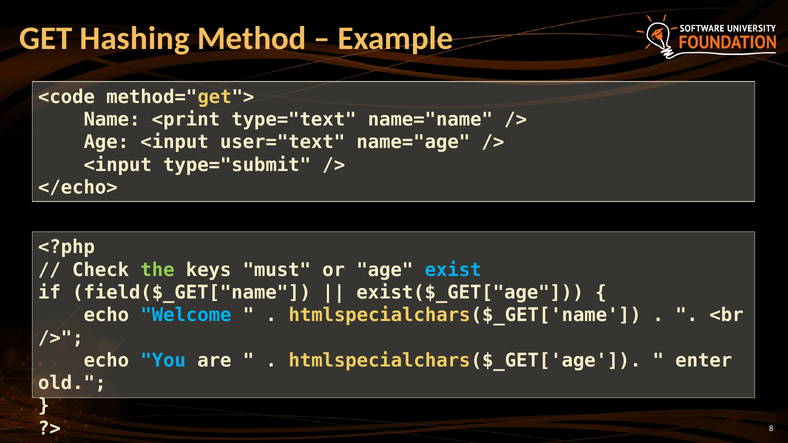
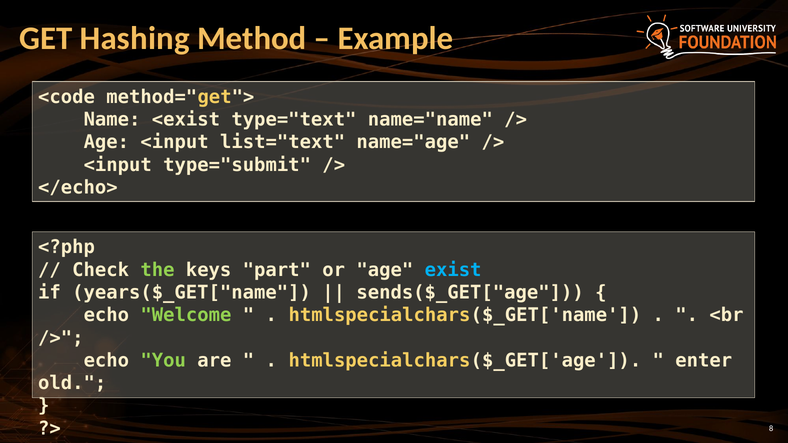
<print: <print -> <exist (186, 120)
user="text: user="text -> list="text (283, 142)
must: must -> part (277, 270)
field($_GET["name: field($_GET["name -> years($_GET["name (192, 293)
exist($_GET["age: exist($_GET["age -> sends($_GET["age (470, 293)
Welcome colour: light blue -> light green (186, 315)
You colour: light blue -> light green (163, 361)
